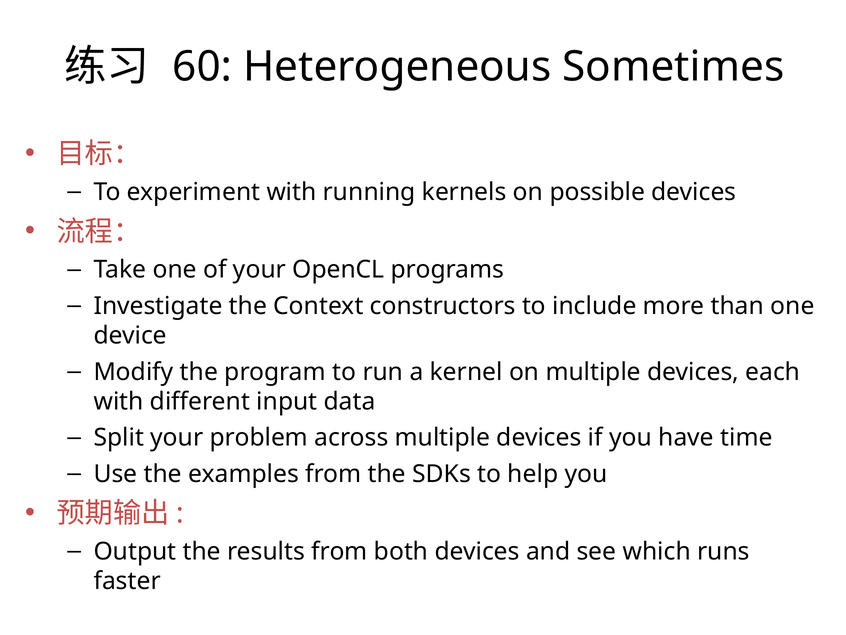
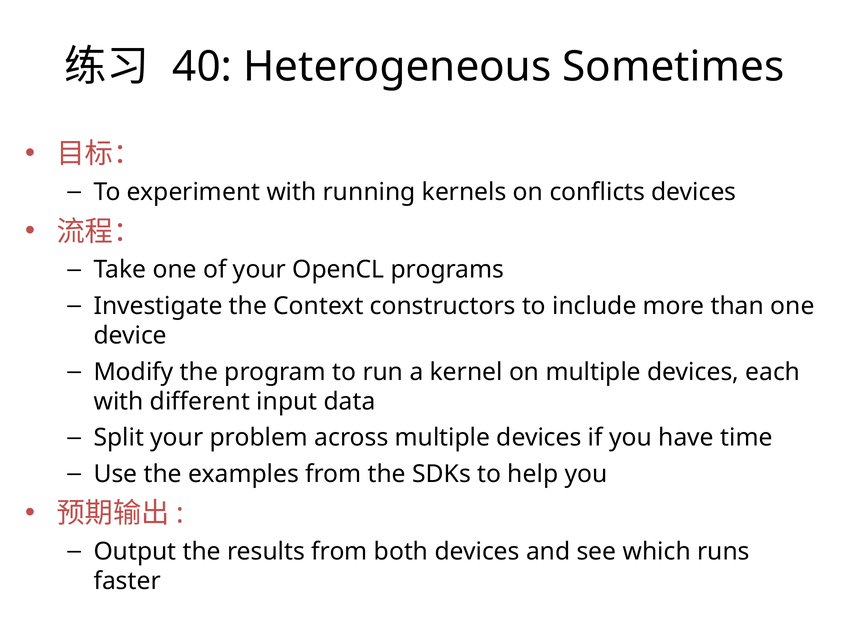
60: 60 -> 40 (202, 67)
possible: possible -> conflicts (597, 192)
